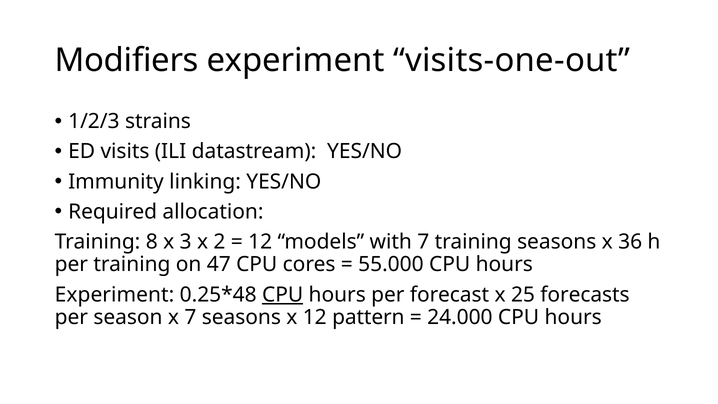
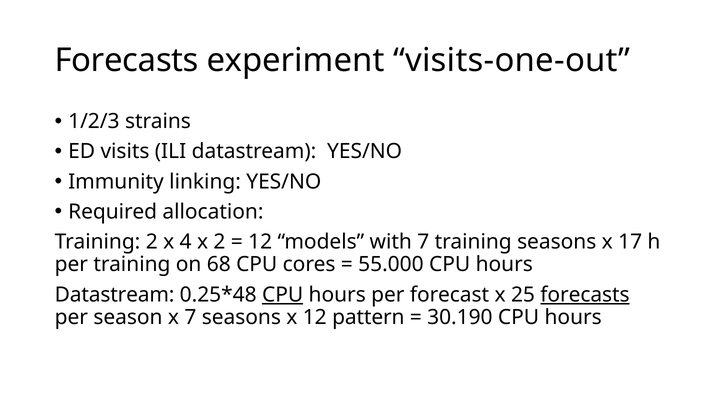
Modifiers: Modifiers -> Forecasts (127, 60)
Training 8: 8 -> 2 (152, 242)
3: 3 -> 4 (186, 242)
36: 36 -> 17 (630, 242)
47: 47 -> 68 (219, 264)
Experiment: Experiment -> Datastream (115, 295)
forecasts underline: none -> present (585, 295)
24.000: 24.000 -> 30.190 (460, 317)
